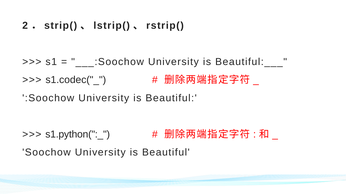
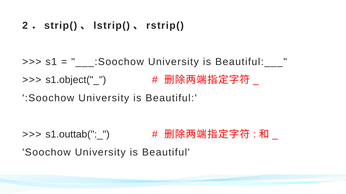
s1.codec("_: s1.codec("_ -> s1.object("_ (76, 80)
s1.python(":_: s1.python(":_ -> s1.outtab(":_ (78, 135)
